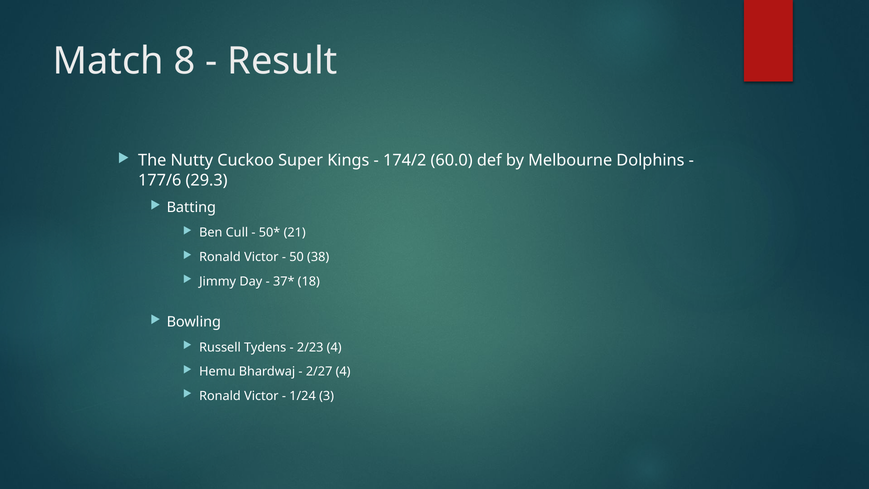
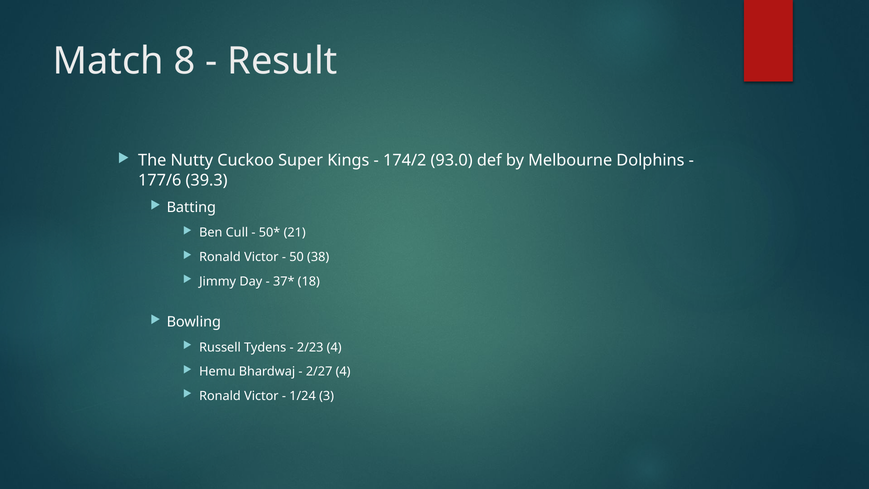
60.0: 60.0 -> 93.0 (452, 161)
29.3: 29.3 -> 39.3 (207, 180)
